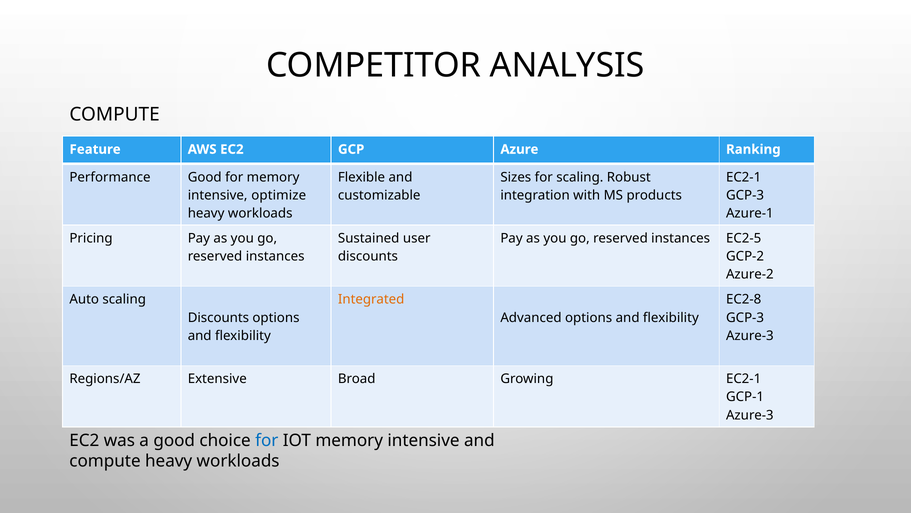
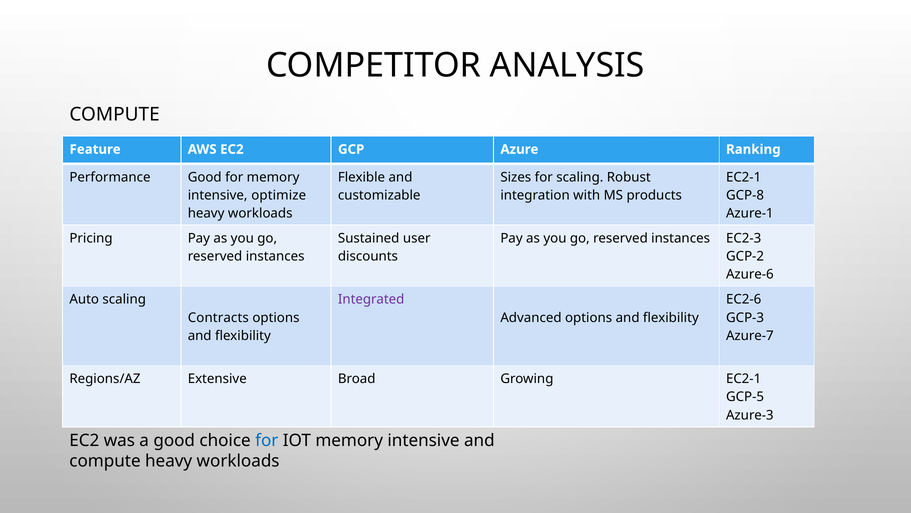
GCP-3: GCP-3 -> GCP-8 (745, 195)
EC2-5: EC2-5 -> EC2-3 (744, 238)
Azure-2: Azure-2 -> Azure-6 (750, 274)
Integrated colour: orange -> purple (371, 299)
EC2-8: EC2-8 -> EC2-6 (744, 299)
Discounts: Discounts -> Contracts (218, 317)
Azure-3: Azure-3 -> Azure-7 (750, 335)
GCP-1: GCP-1 -> GCP-5 (745, 397)
